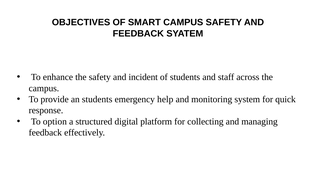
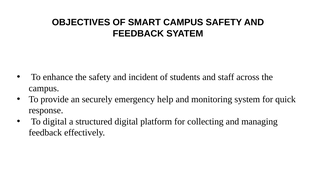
an students: students -> securely (97, 99)
To option: option -> digital (55, 121)
